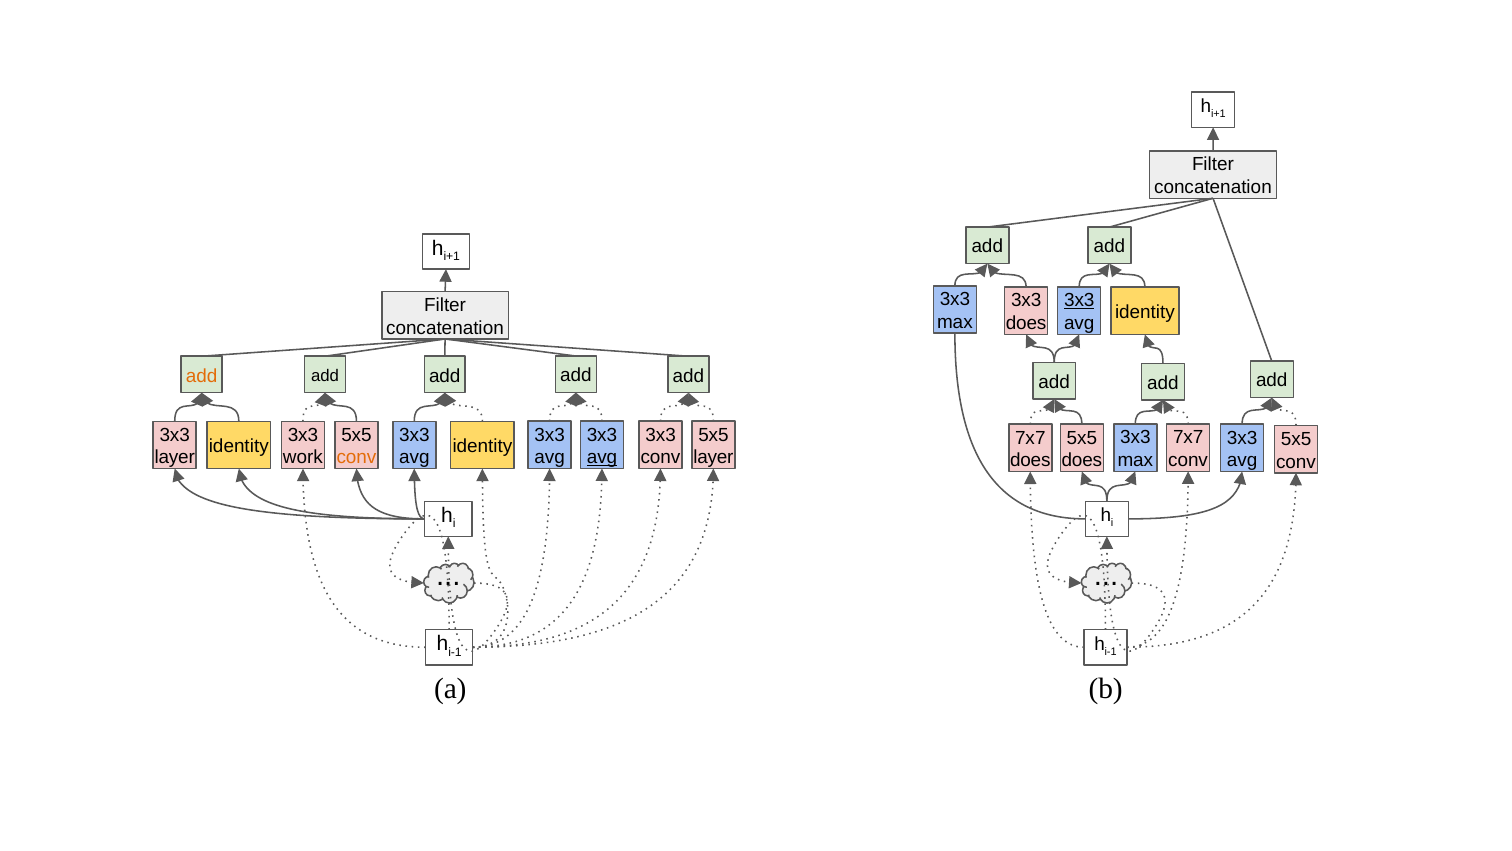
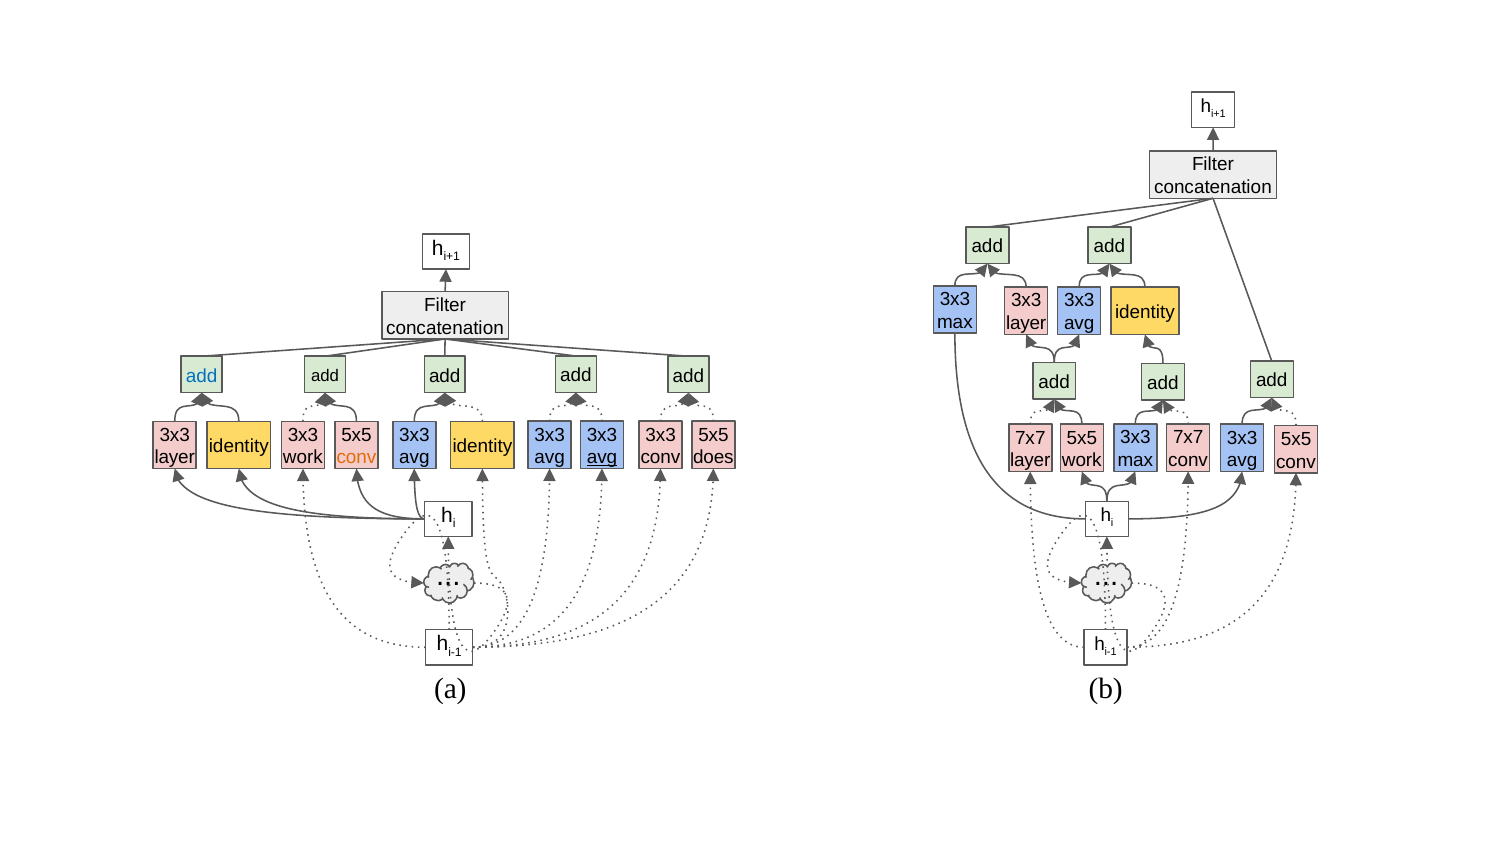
3x3 underline: present -> none (1079, 300)
does: does -> layer (1026, 323)
add colour: orange -> blue (202, 376)
layer: layer -> does (713, 457)
does: does -> layer (1030, 460)
does: does -> work (1082, 460)
